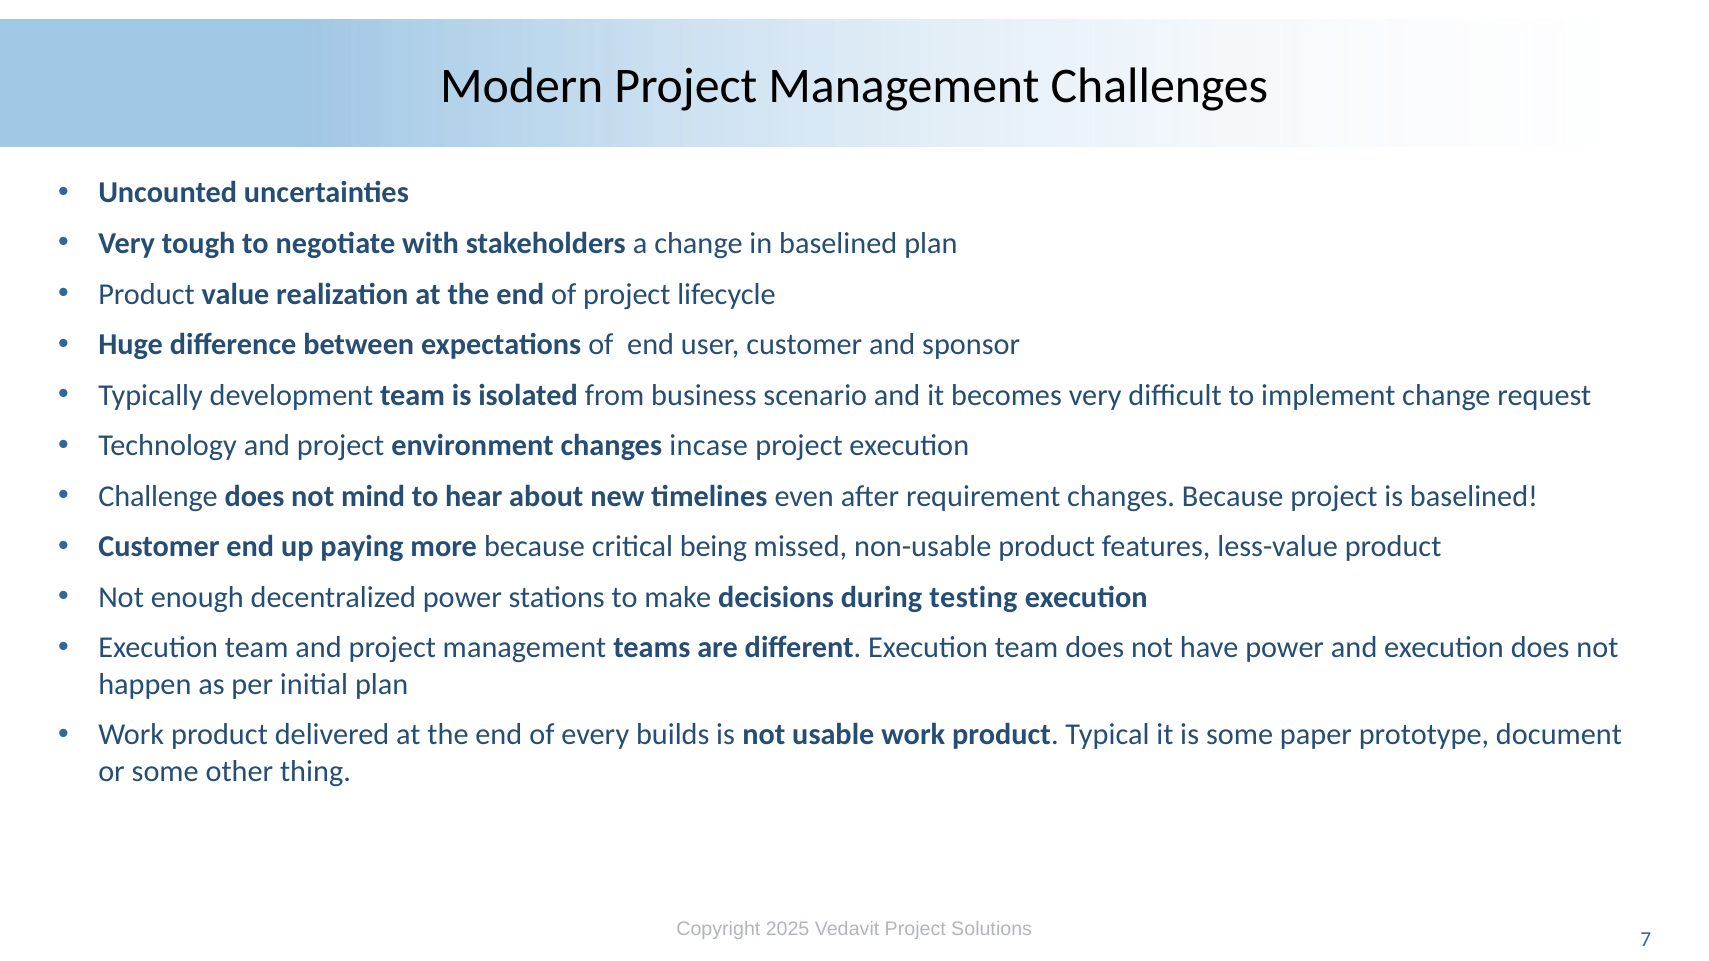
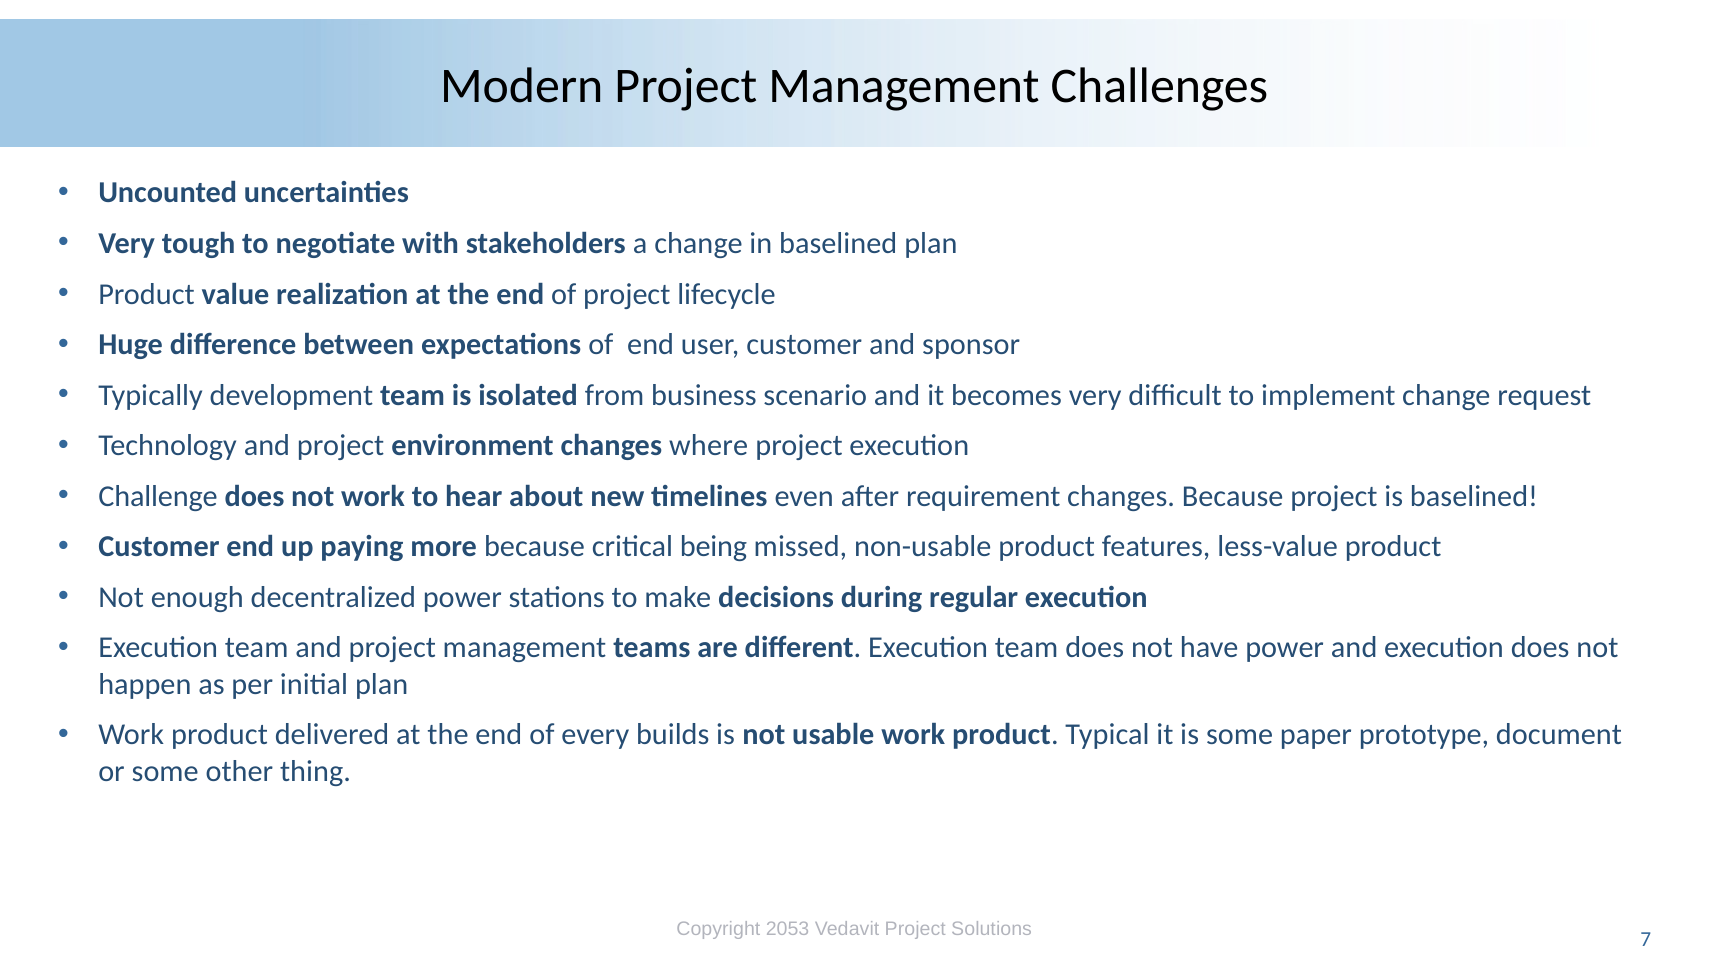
incase: incase -> where (709, 446)
not mind: mind -> work (373, 496)
testing: testing -> regular (974, 598)
2025: 2025 -> 2053 (788, 930)
